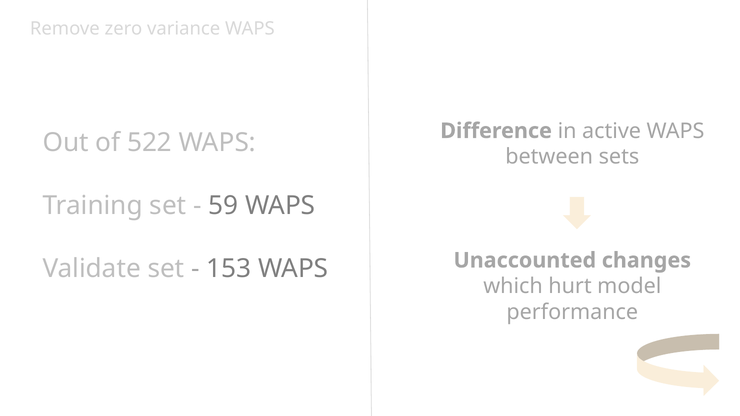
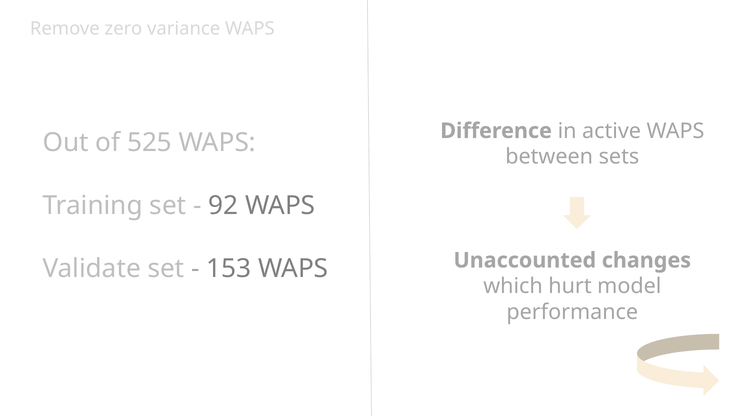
522: 522 -> 525 (149, 143)
59: 59 -> 92 (223, 206)
